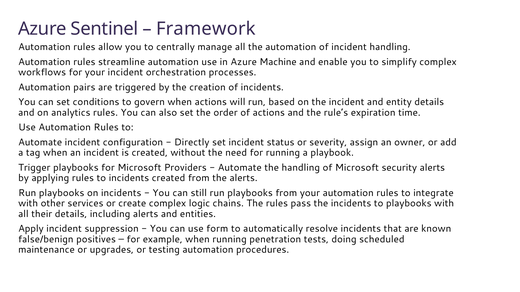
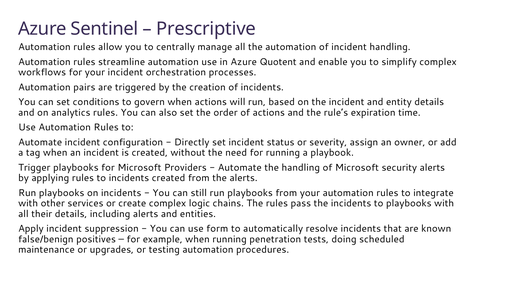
Framework: Framework -> Prescriptive (206, 29)
Machine: Machine -> Quotent (278, 62)
